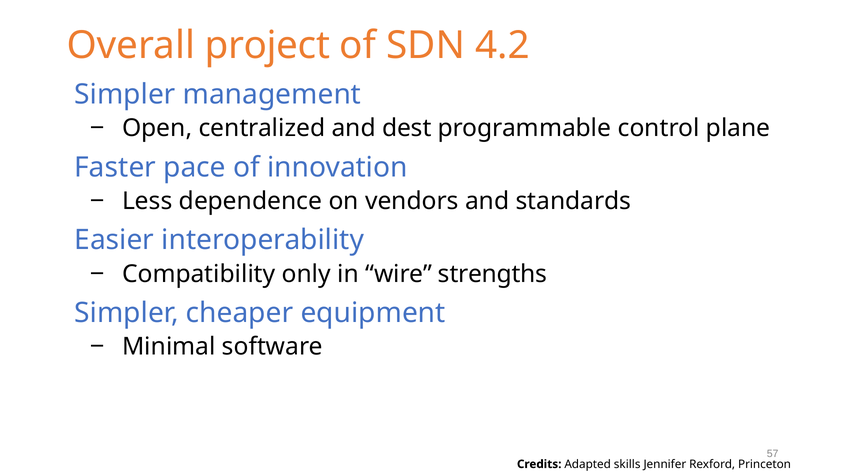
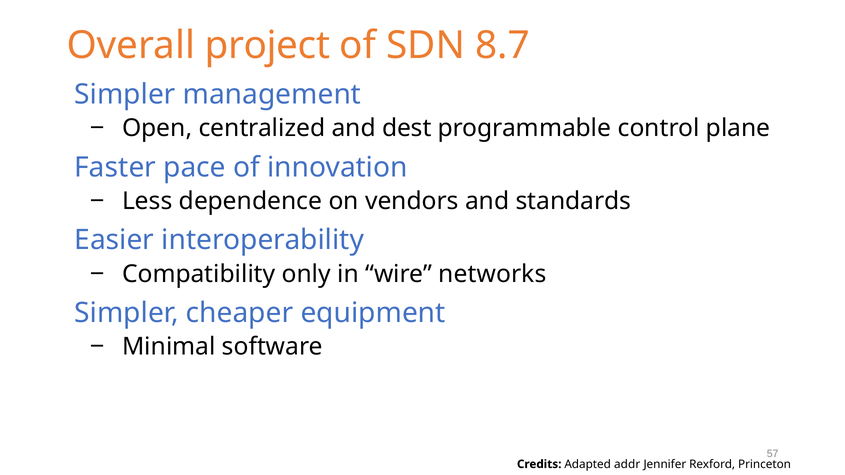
4.2: 4.2 -> 8.7 (503, 45)
strengths: strengths -> networks (492, 274)
skills: skills -> addr (627, 465)
